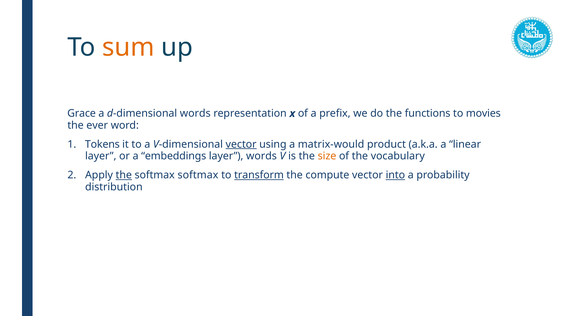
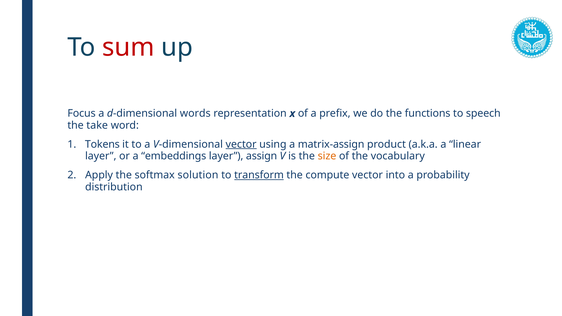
sum colour: orange -> red (128, 47)
Grace: Grace -> Focus (82, 114)
movies: movies -> speech (483, 114)
ever: ever -> take (97, 125)
matrix-would: matrix-would -> matrix-assign (331, 144)
layer words: words -> assign (262, 156)
the underline: present -> none (124, 175)
softmax softmax: softmax -> solution (198, 175)
into underline: present -> none (395, 175)
